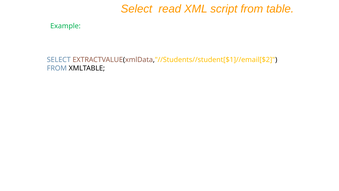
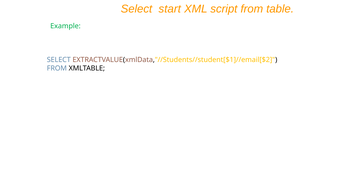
read: read -> start (170, 9)
